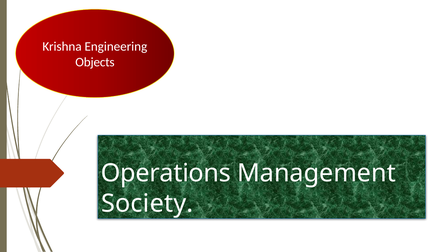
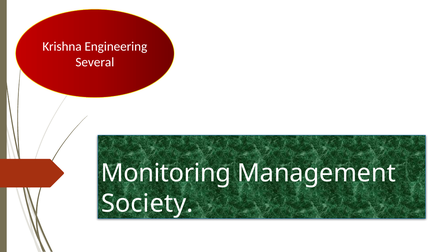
Objects: Objects -> Several (95, 62)
Operations: Operations -> Monitoring (166, 173)
